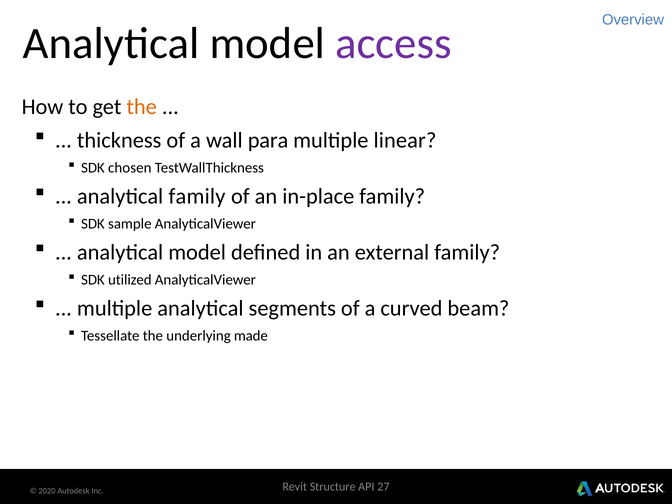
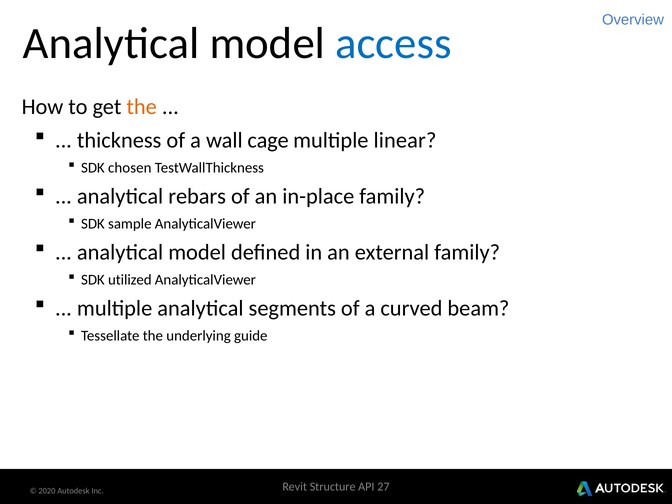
access colour: purple -> blue (393, 43)
para: para -> cage (268, 140)
analytical family: family -> rebars (197, 196)
made: made -> guide (251, 336)
